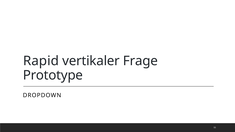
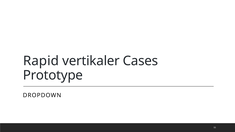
Frage: Frage -> Cases (140, 61)
